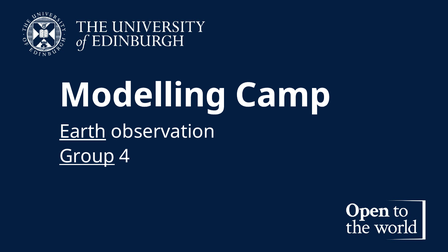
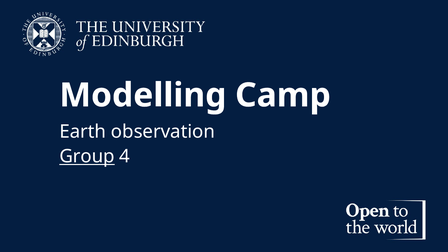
Earth underline: present -> none (83, 132)
